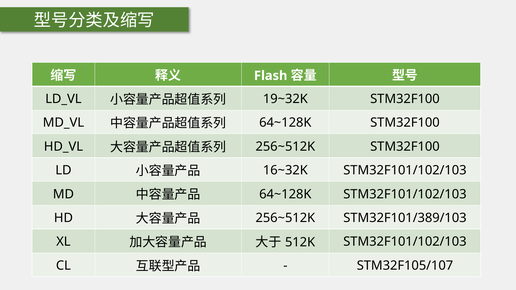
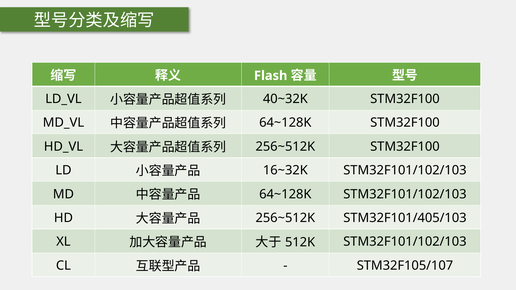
19~32K: 19~32K -> 40~32K (285, 99)
STM32F101/389/103: STM32F101/389/103 -> STM32F101/405/103 (405, 218)
